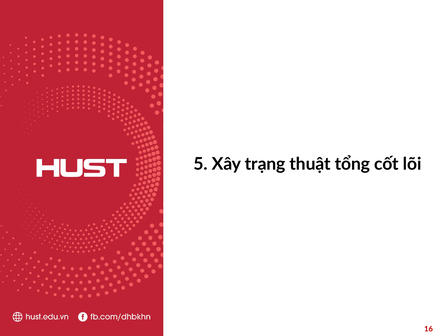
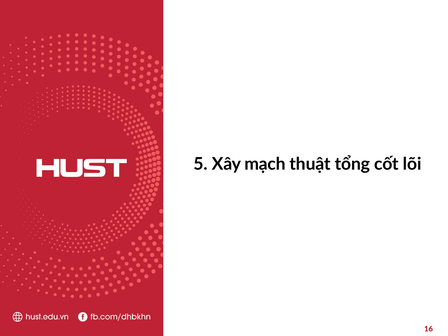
trạng: trạng -> mạch (265, 164)
